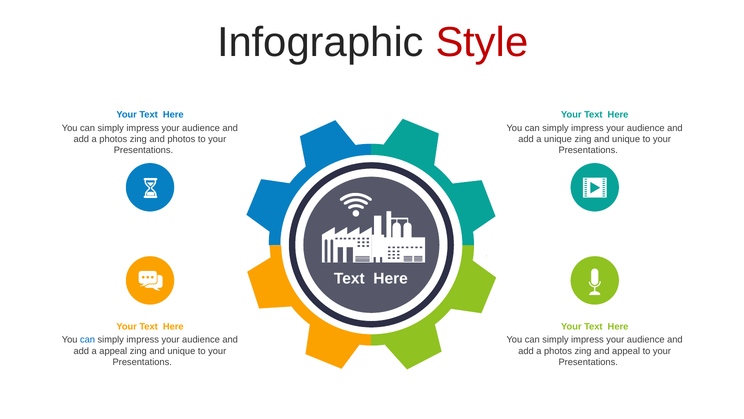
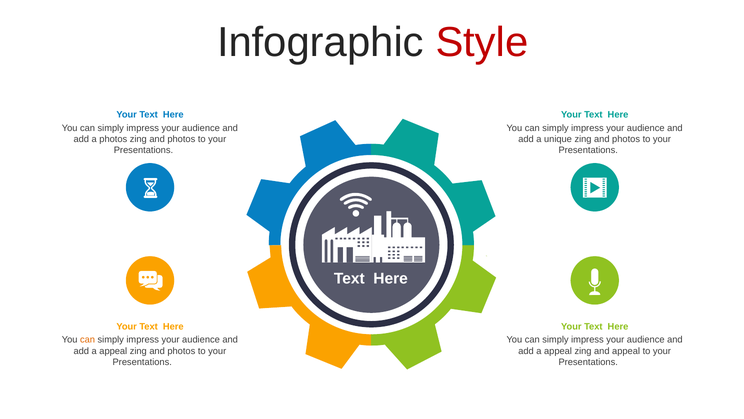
unique zing and unique: unique -> photos (626, 139)
can colour: blue -> orange (88, 339)
unique: unique -> photos (181, 351)
photos: photos -> appeal (558, 351)
